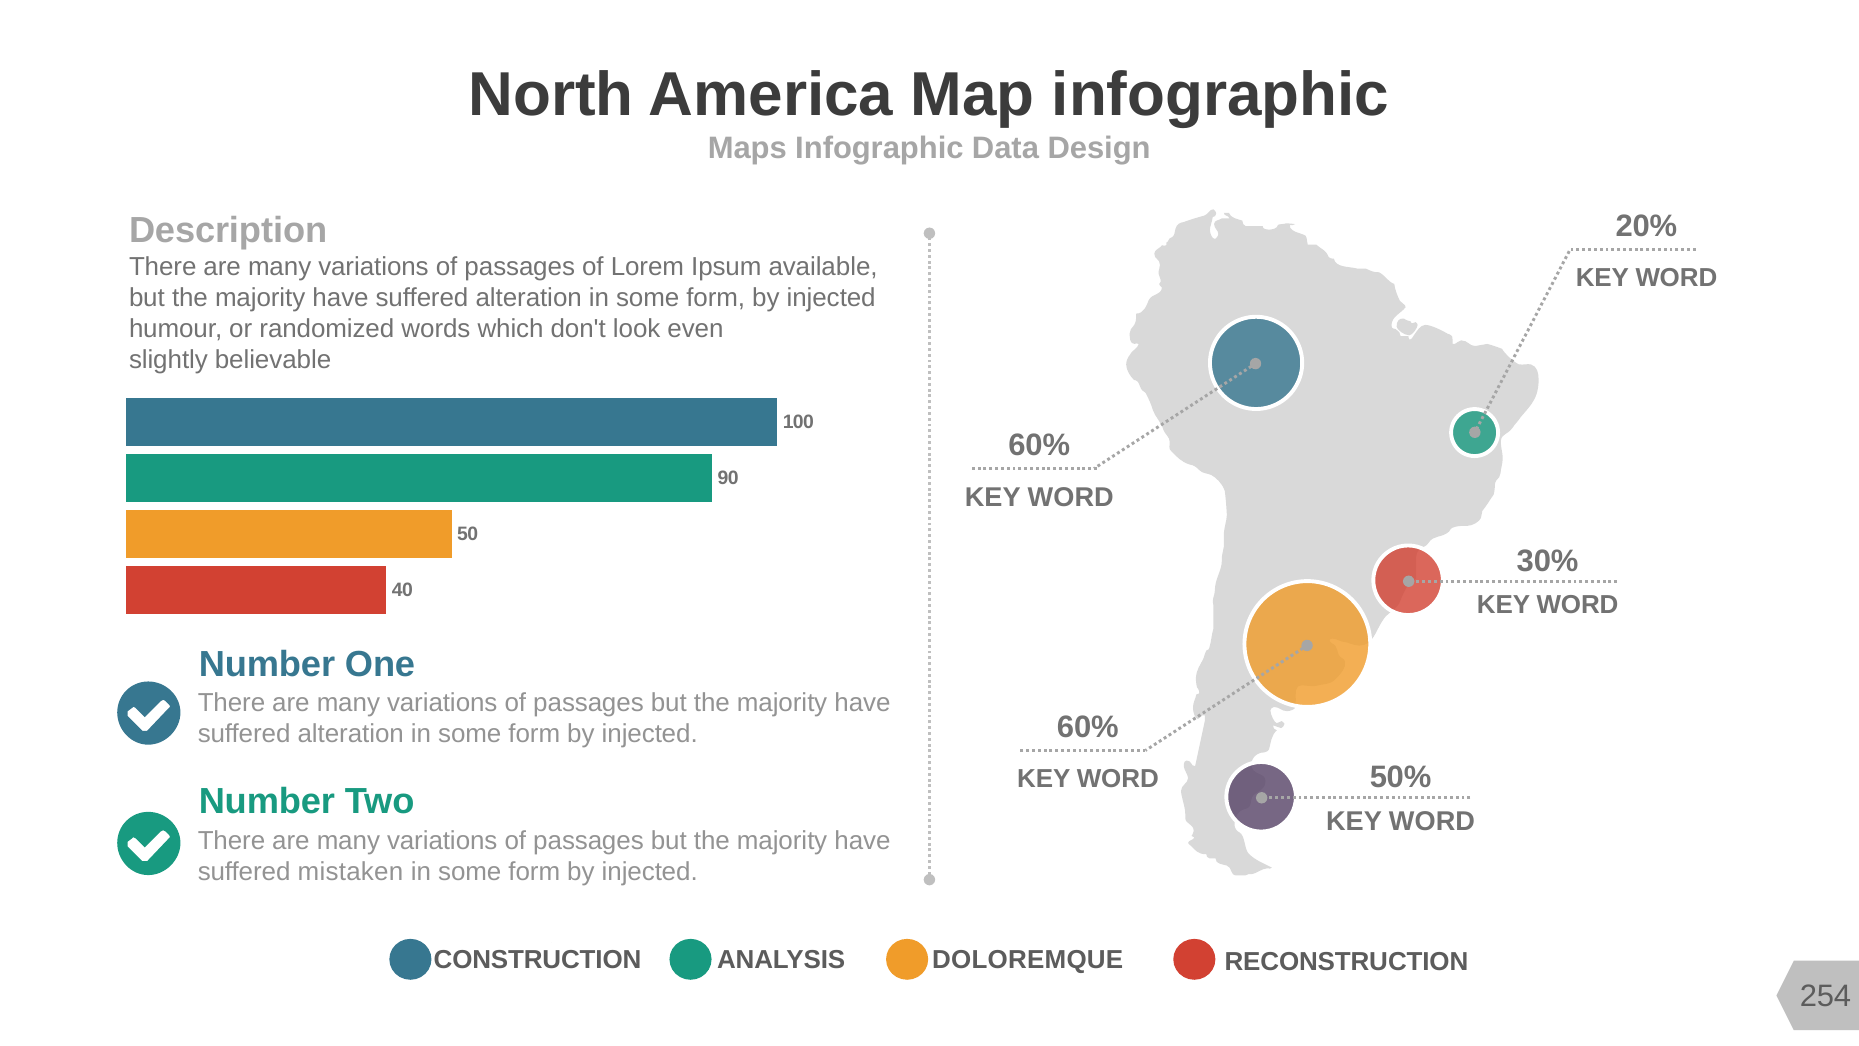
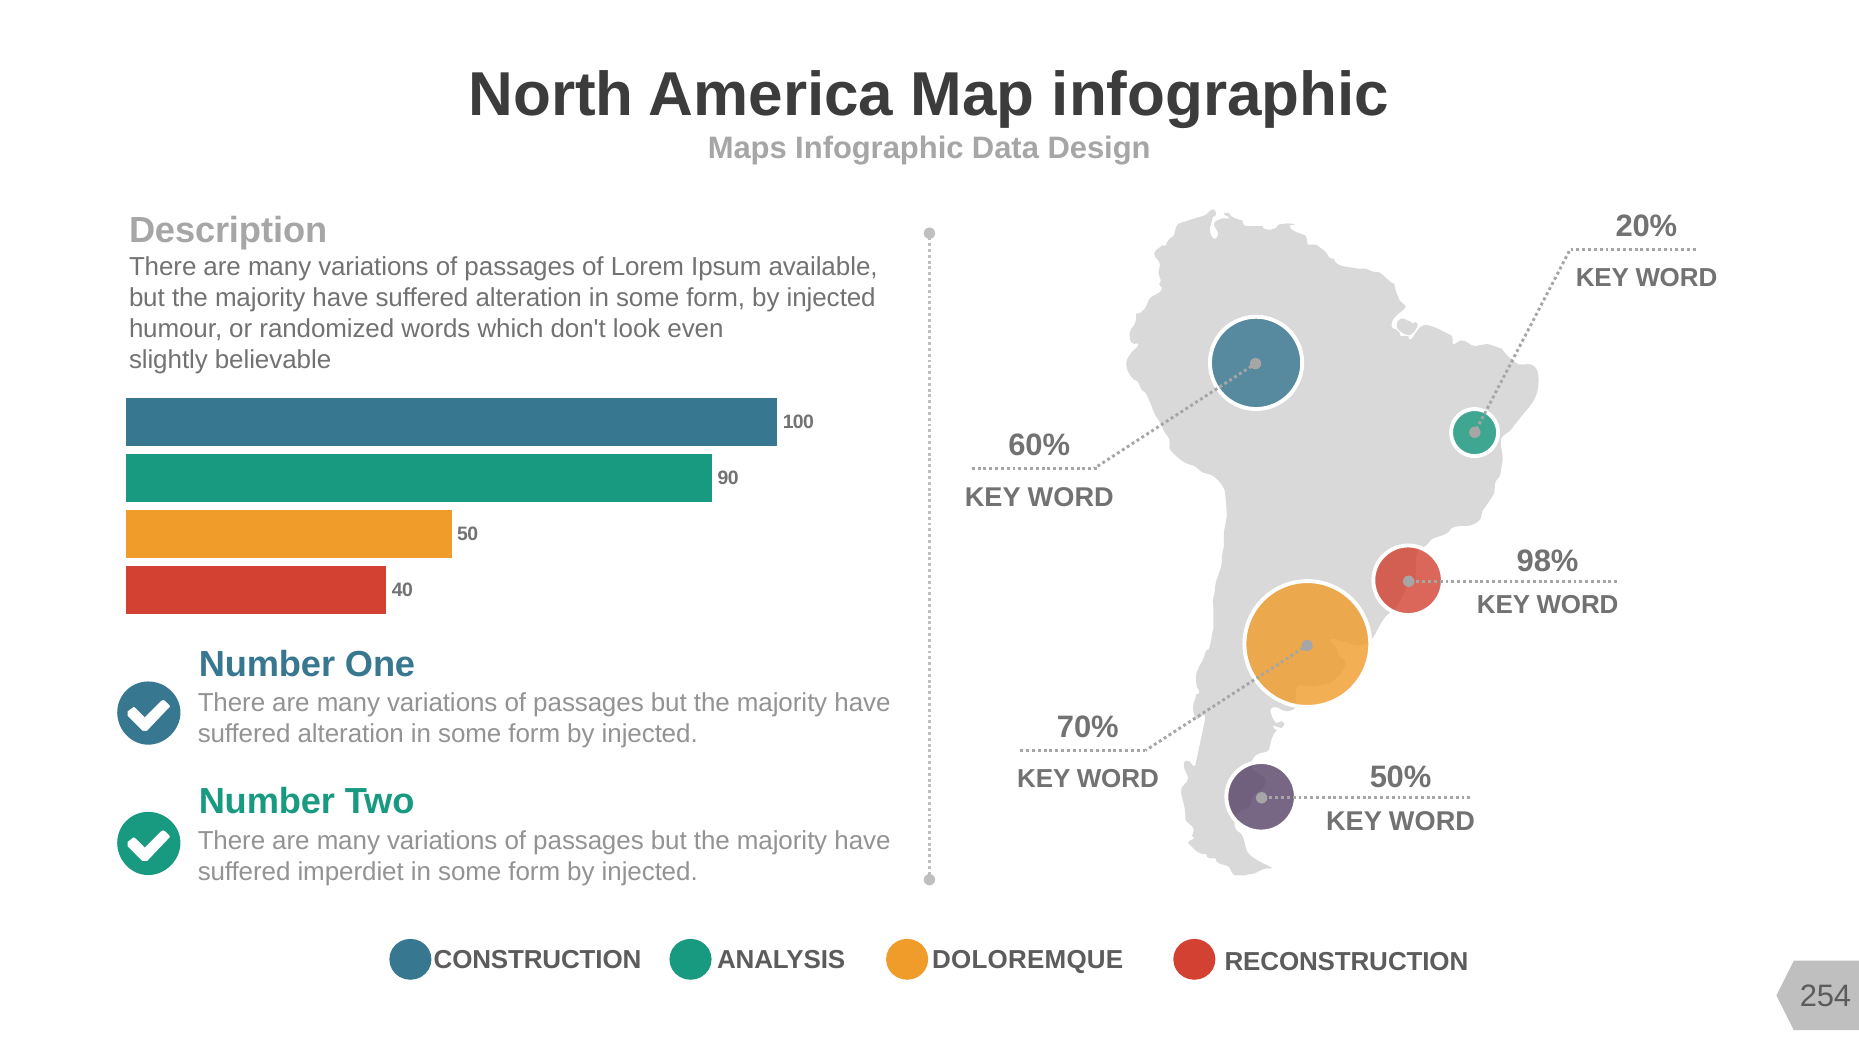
30%: 30% -> 98% (1548, 561)
60%: 60% -> 70% (1088, 727)
mistaken: mistaken -> imperdiet (351, 872)
